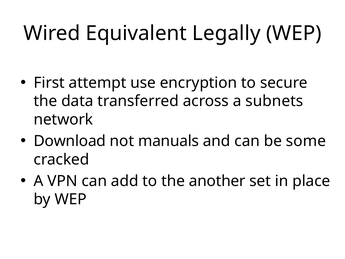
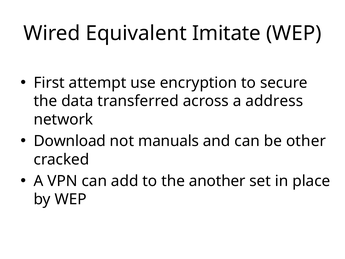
Legally: Legally -> Imitate (226, 33)
subnets: subnets -> address (274, 101)
some: some -> other (306, 141)
